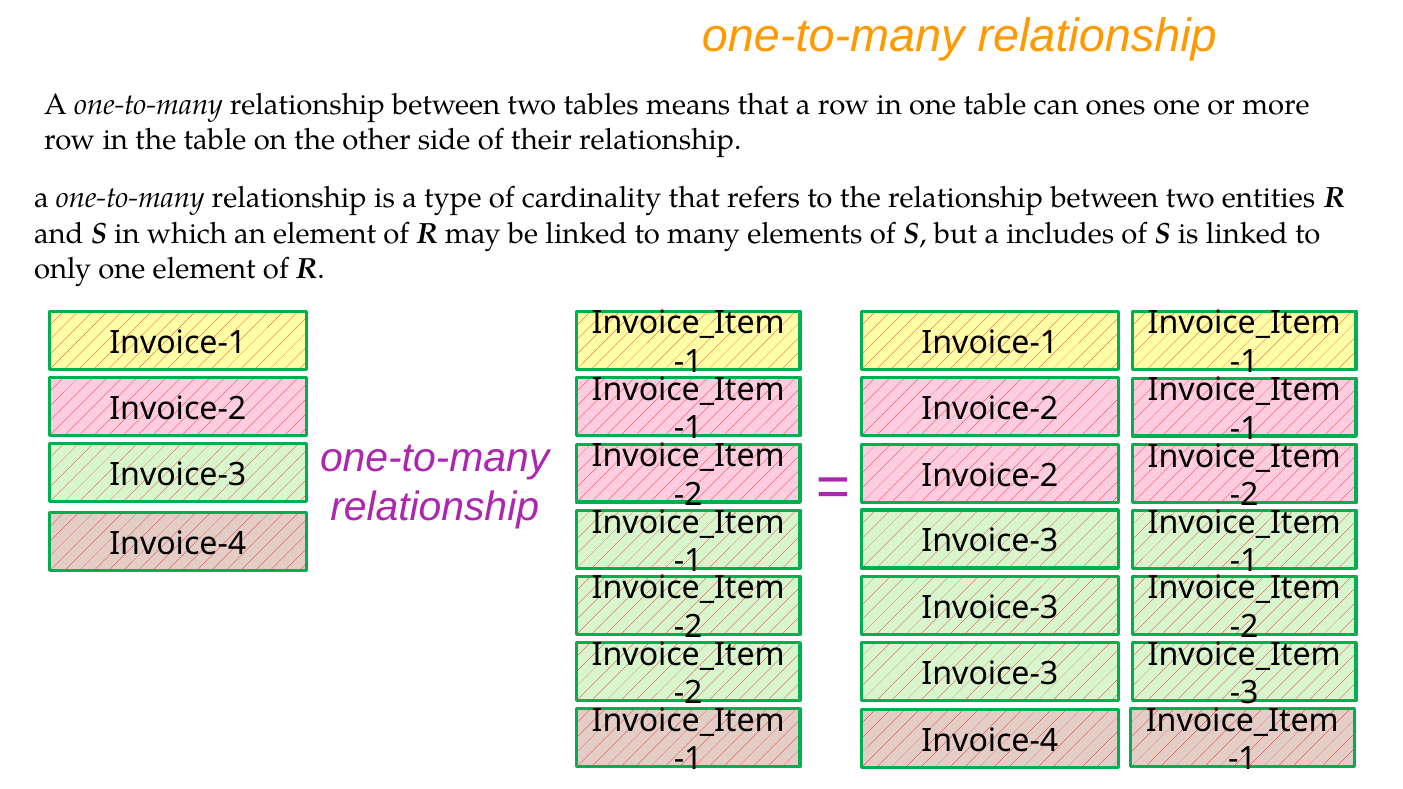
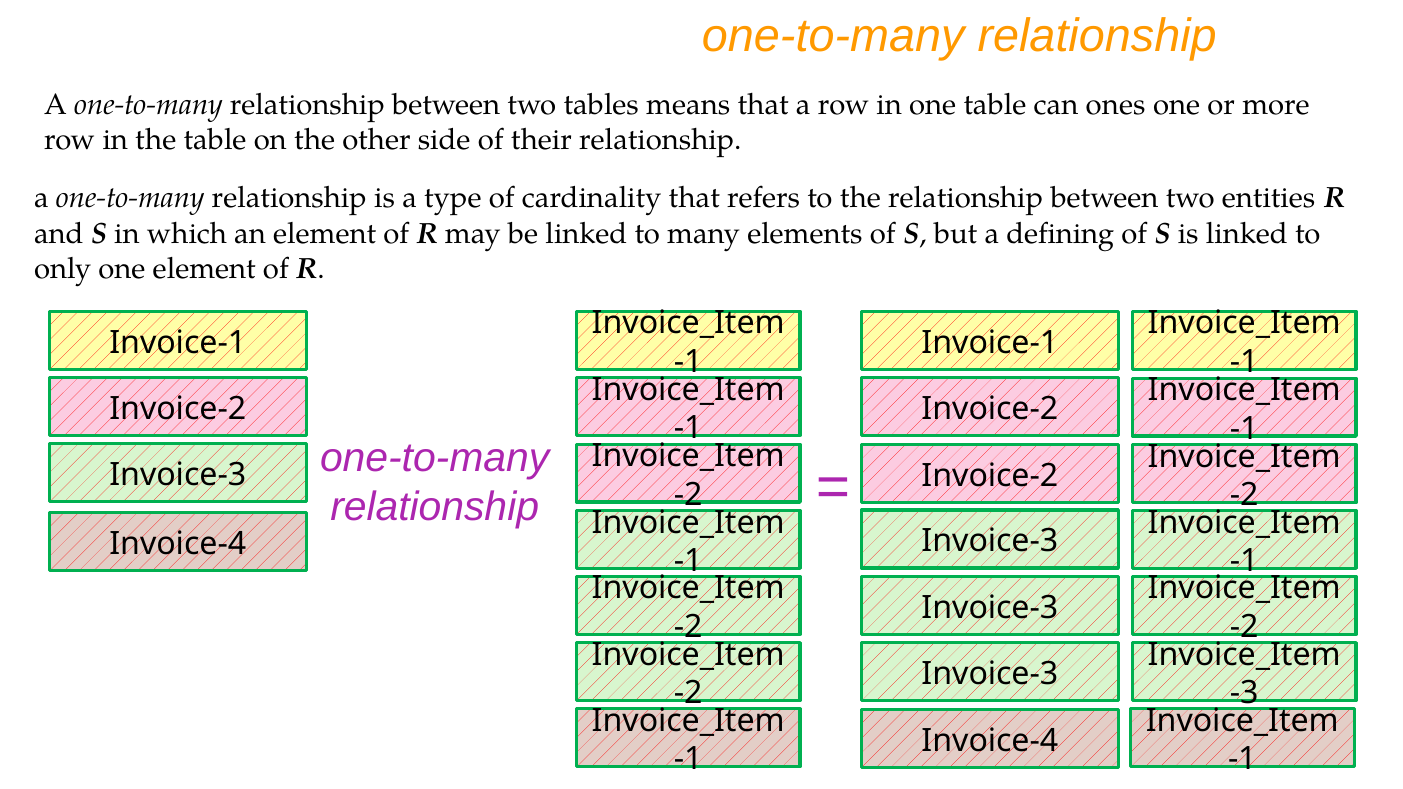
includes: includes -> defining (1060, 233)
